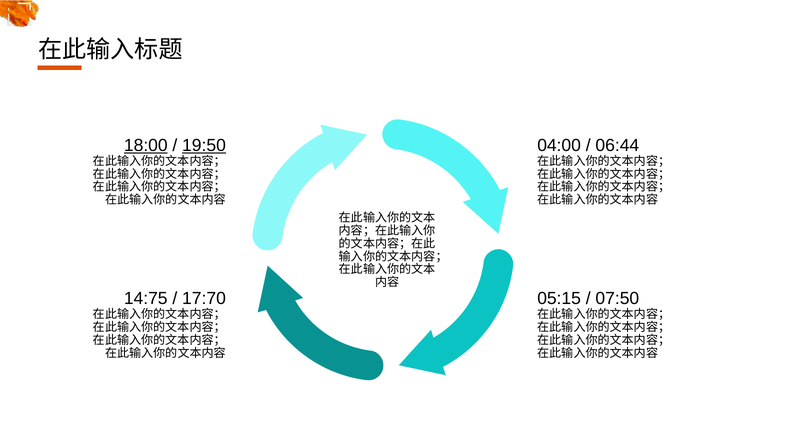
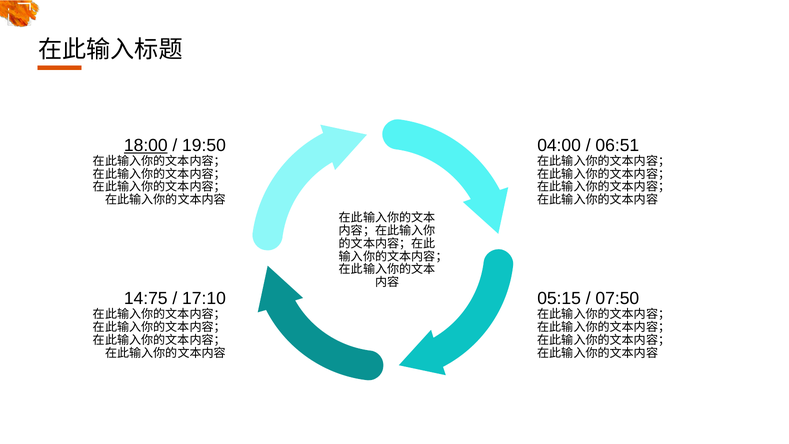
19:50 underline: present -> none (204, 145)
06:44: 06:44 -> 06:51 (617, 145)
17:70: 17:70 -> 17:10 (204, 299)
